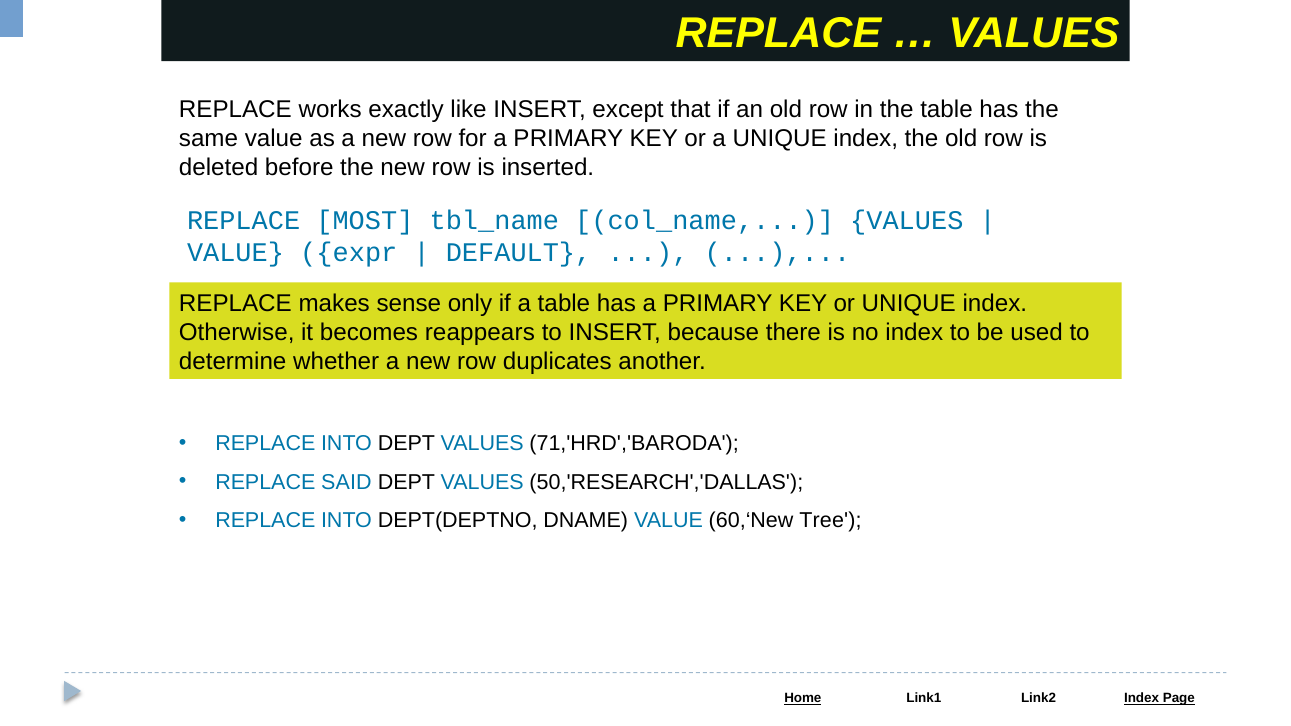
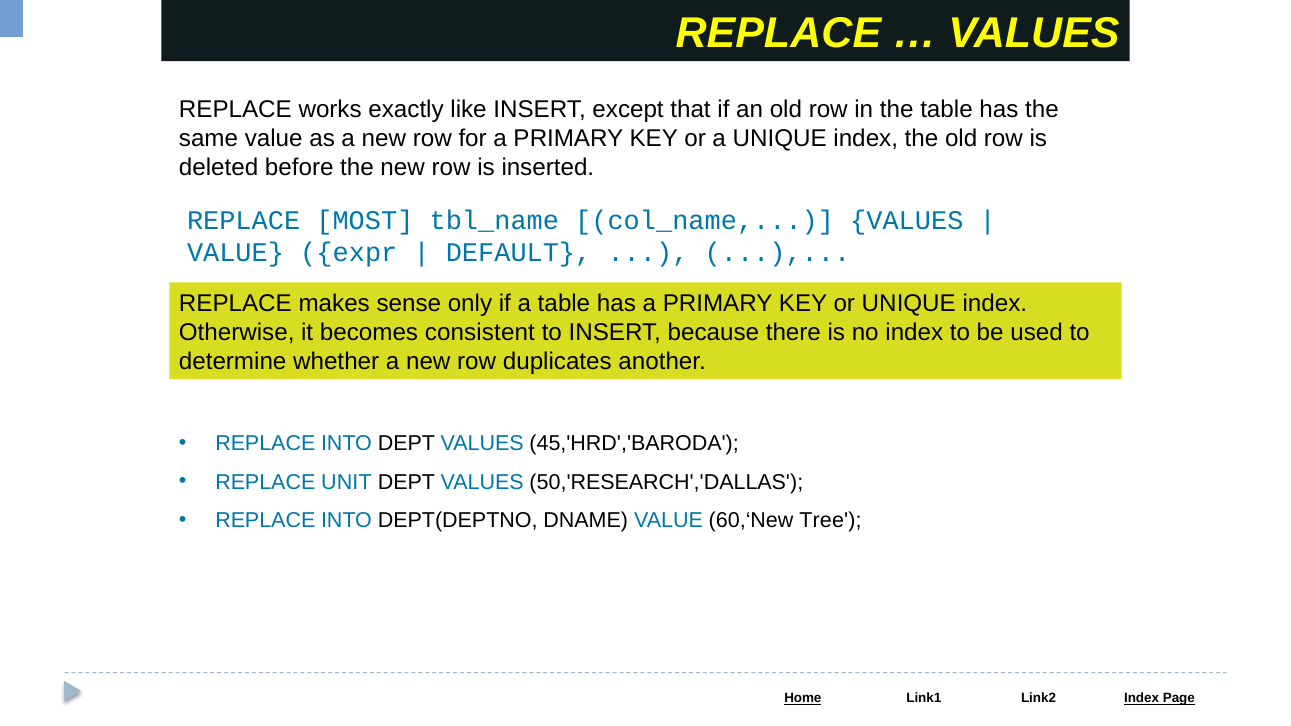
reappears: reappears -> consistent (480, 332)
71,'HRD','BARODA: 71,'HRD','BARODA -> 45,'HRD','BARODA (634, 444)
SAID: SAID -> UNIT (346, 482)
